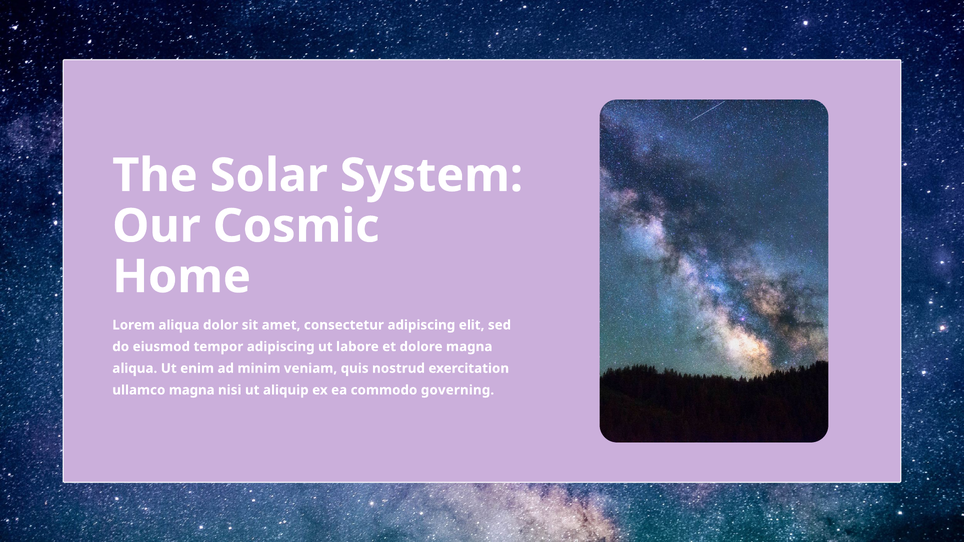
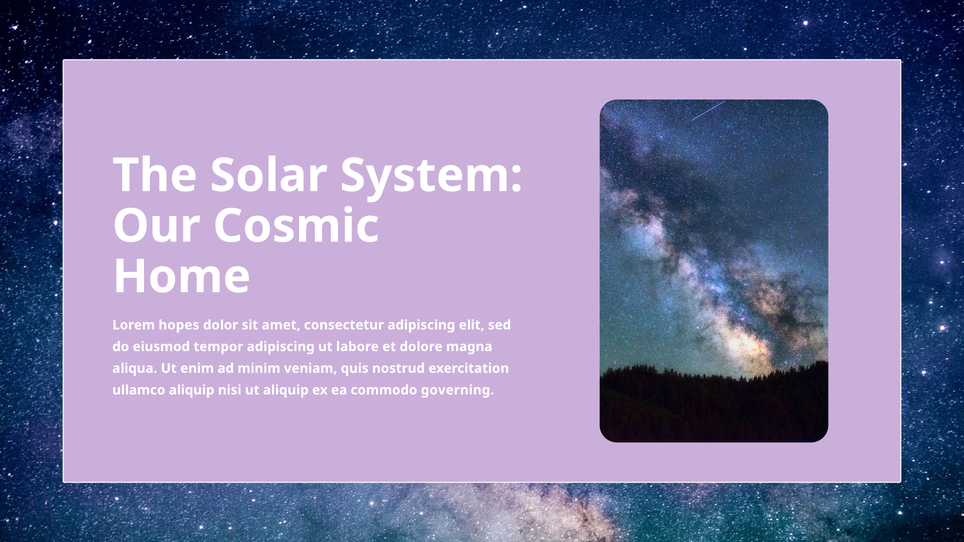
Lorem aliqua: aliqua -> hopes (179, 325)
ullamco magna: magna -> aliquip (192, 390)
